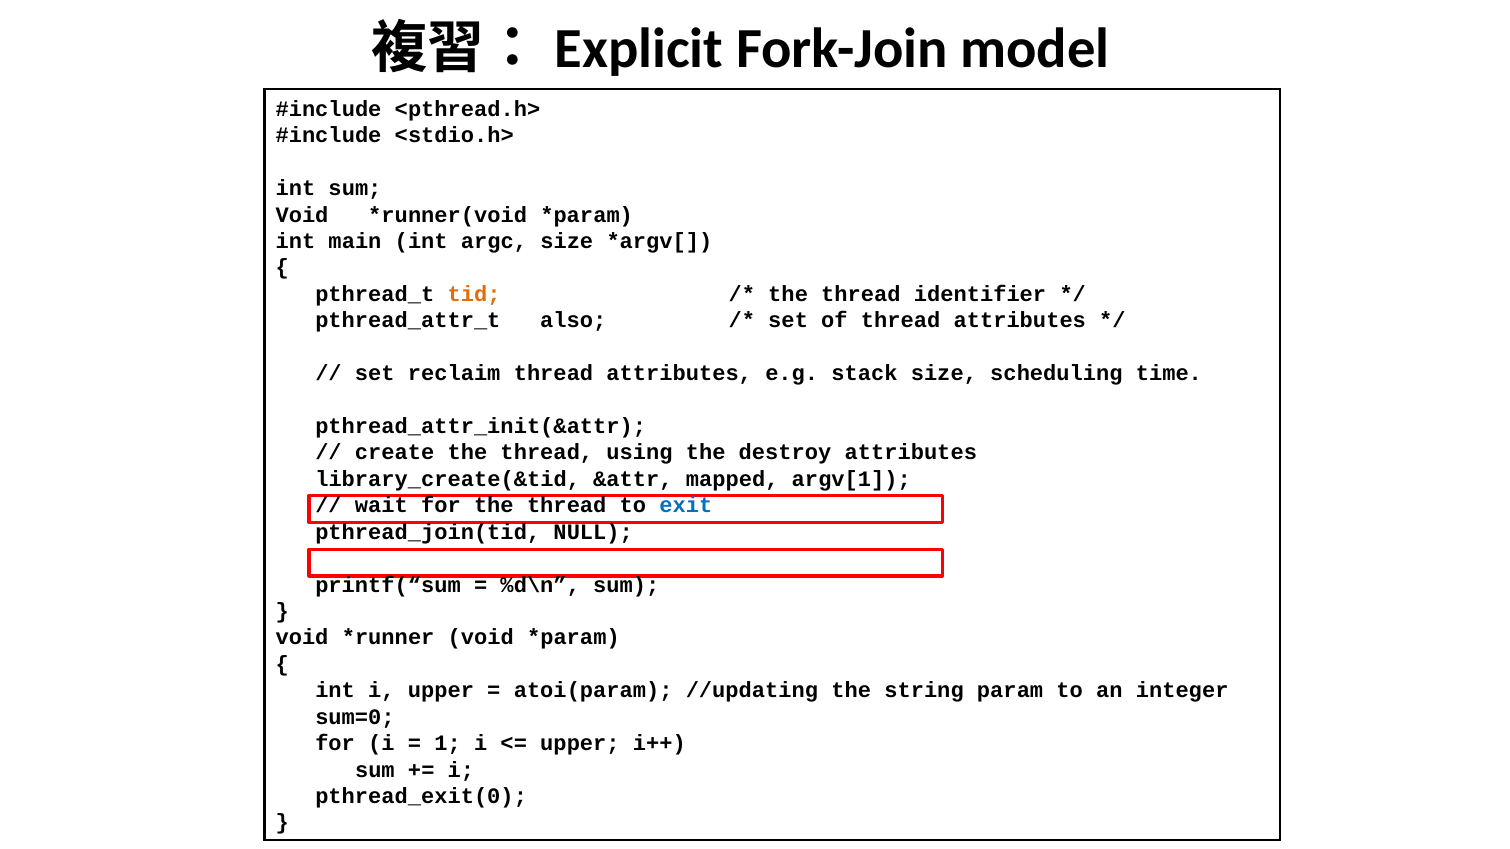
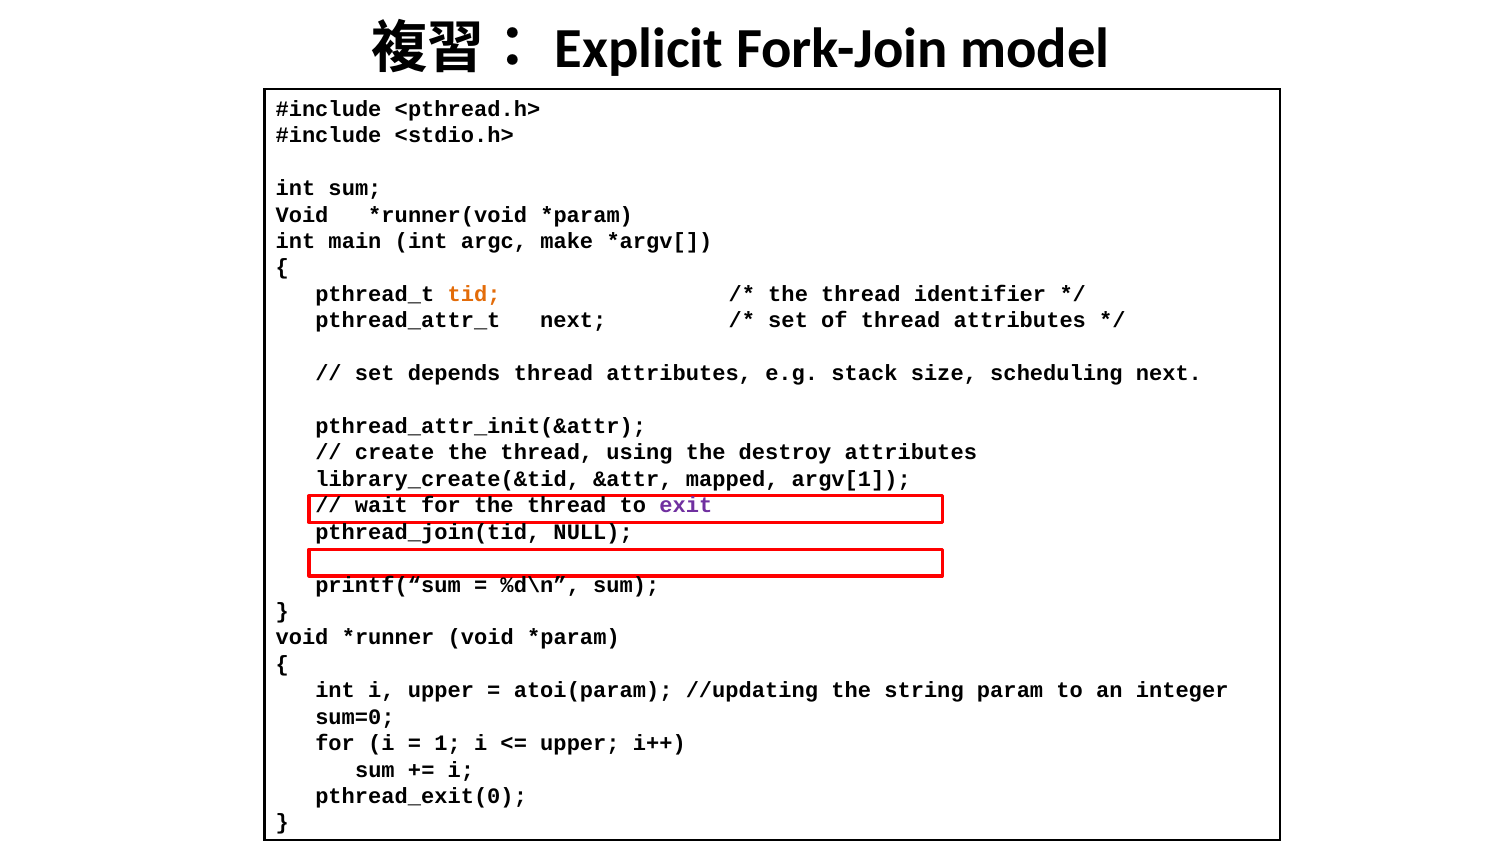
argc size: size -> make (567, 241)
pthread_attr_t also: also -> next (573, 321)
reclaim: reclaim -> depends (454, 374)
scheduling time: time -> next (1169, 374)
exit colour: blue -> purple (686, 506)
